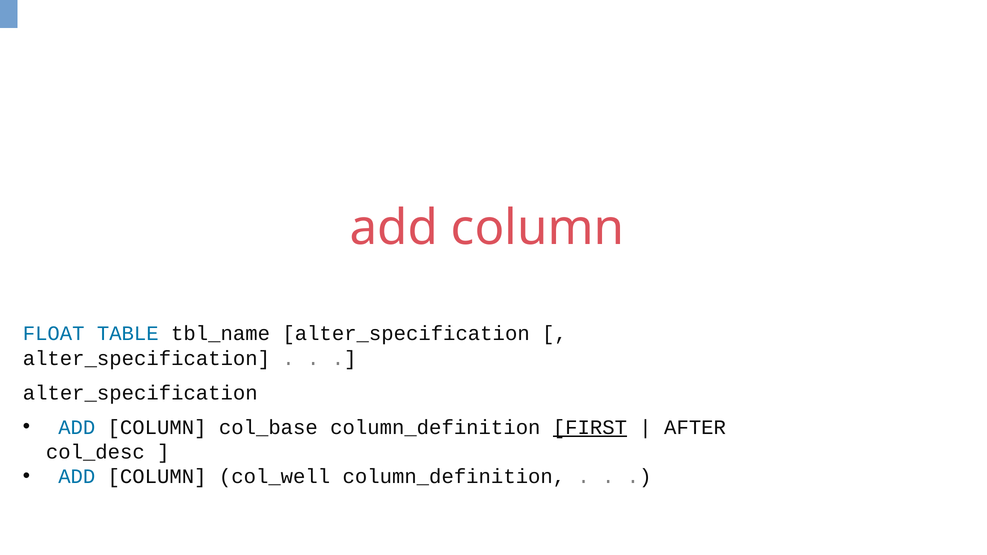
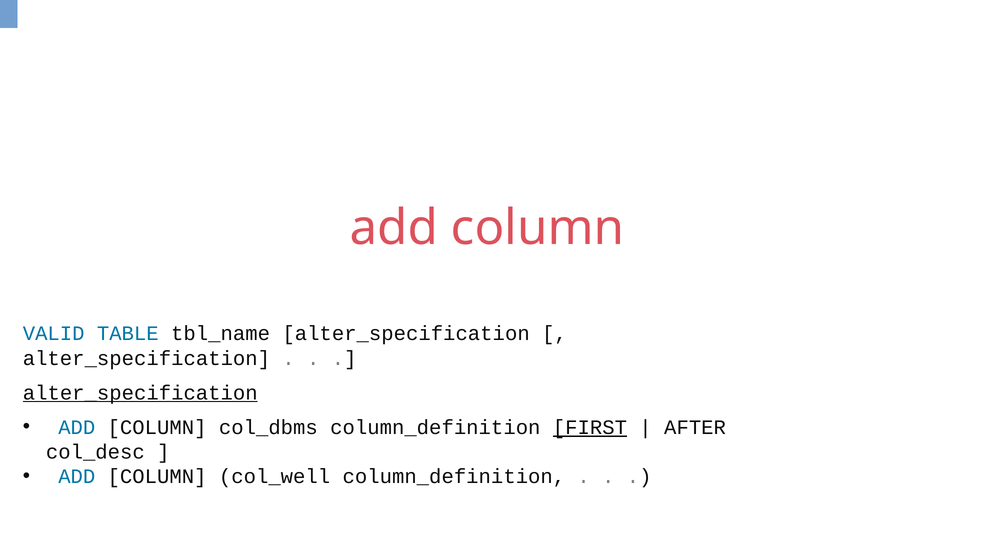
FLOAT: FLOAT -> VALID (54, 334)
alter_specification underline: none -> present (140, 393)
col_base: col_base -> col_dbms (268, 427)
